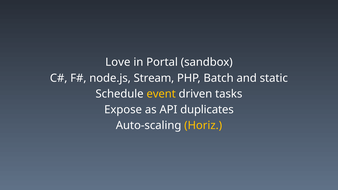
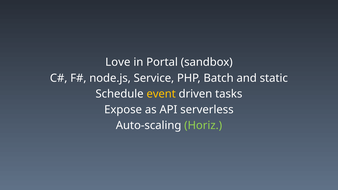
Stream: Stream -> Service (154, 78)
duplicates: duplicates -> serverless (207, 110)
Horiz colour: yellow -> light green (203, 125)
